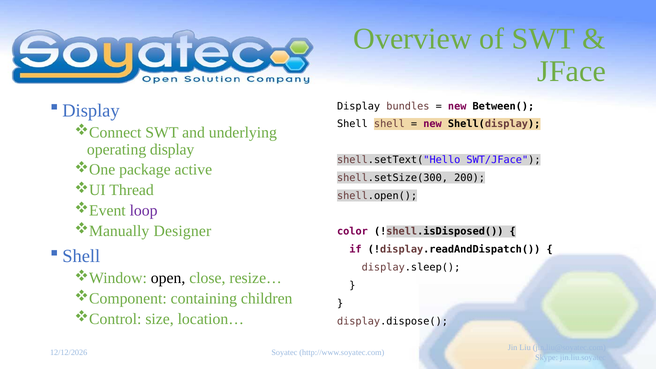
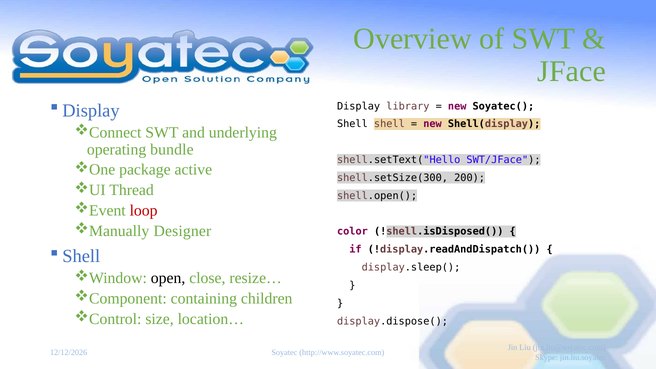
bundles: bundles -> library (408, 106)
Between(: Between( -> Soyatec( (503, 106)
operating display: display -> bundle (172, 149)
loop colour: purple -> red (144, 211)
